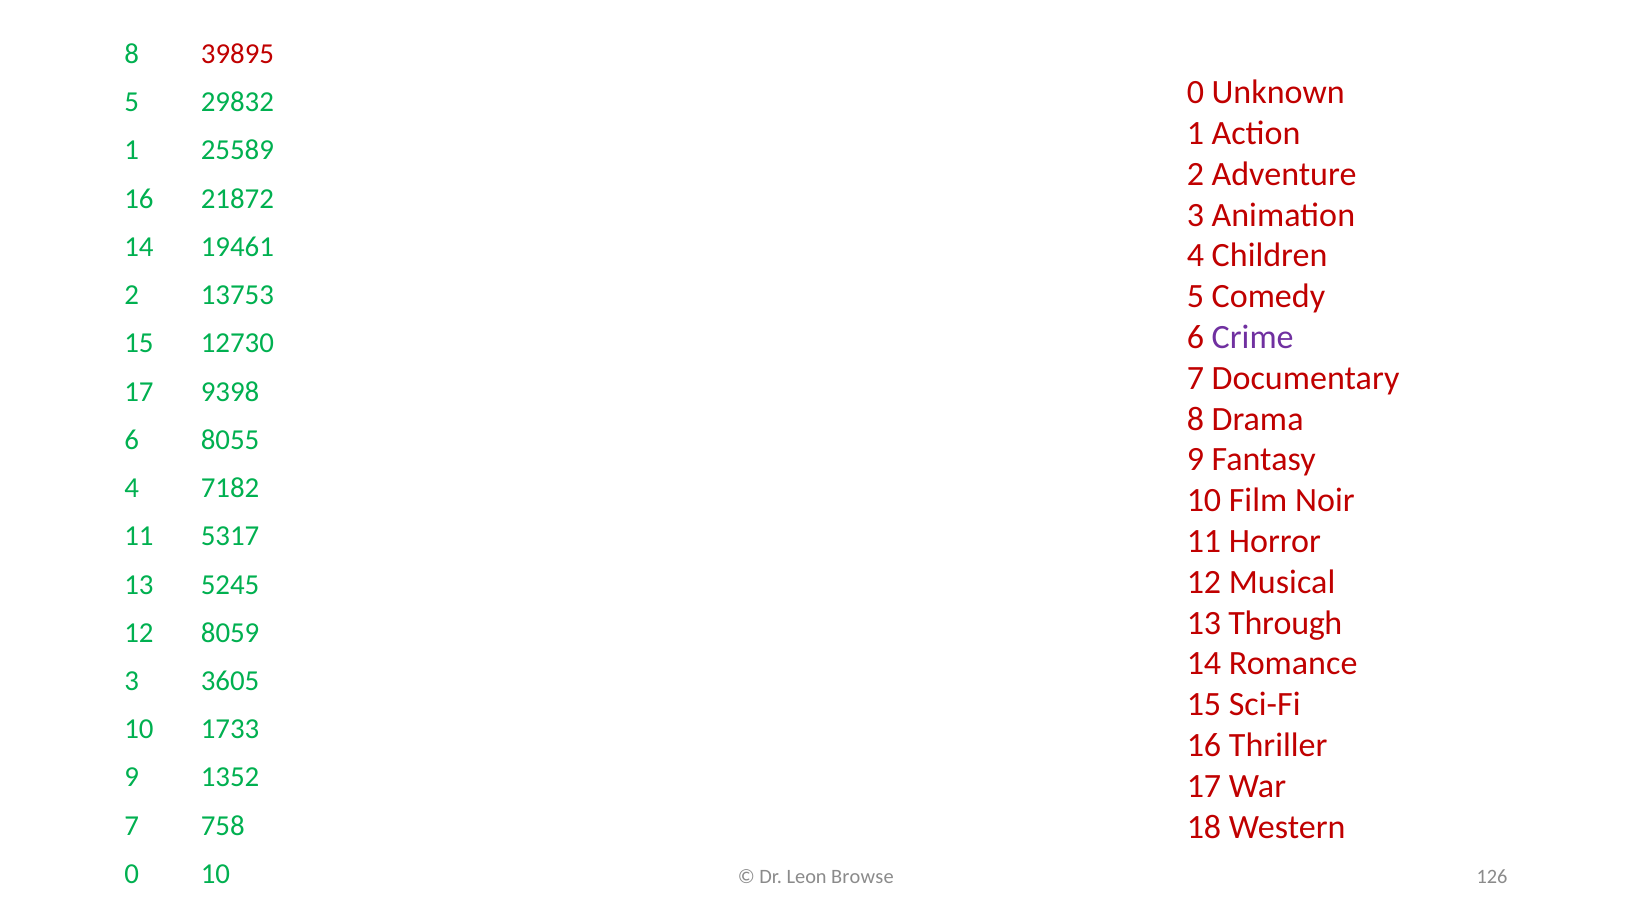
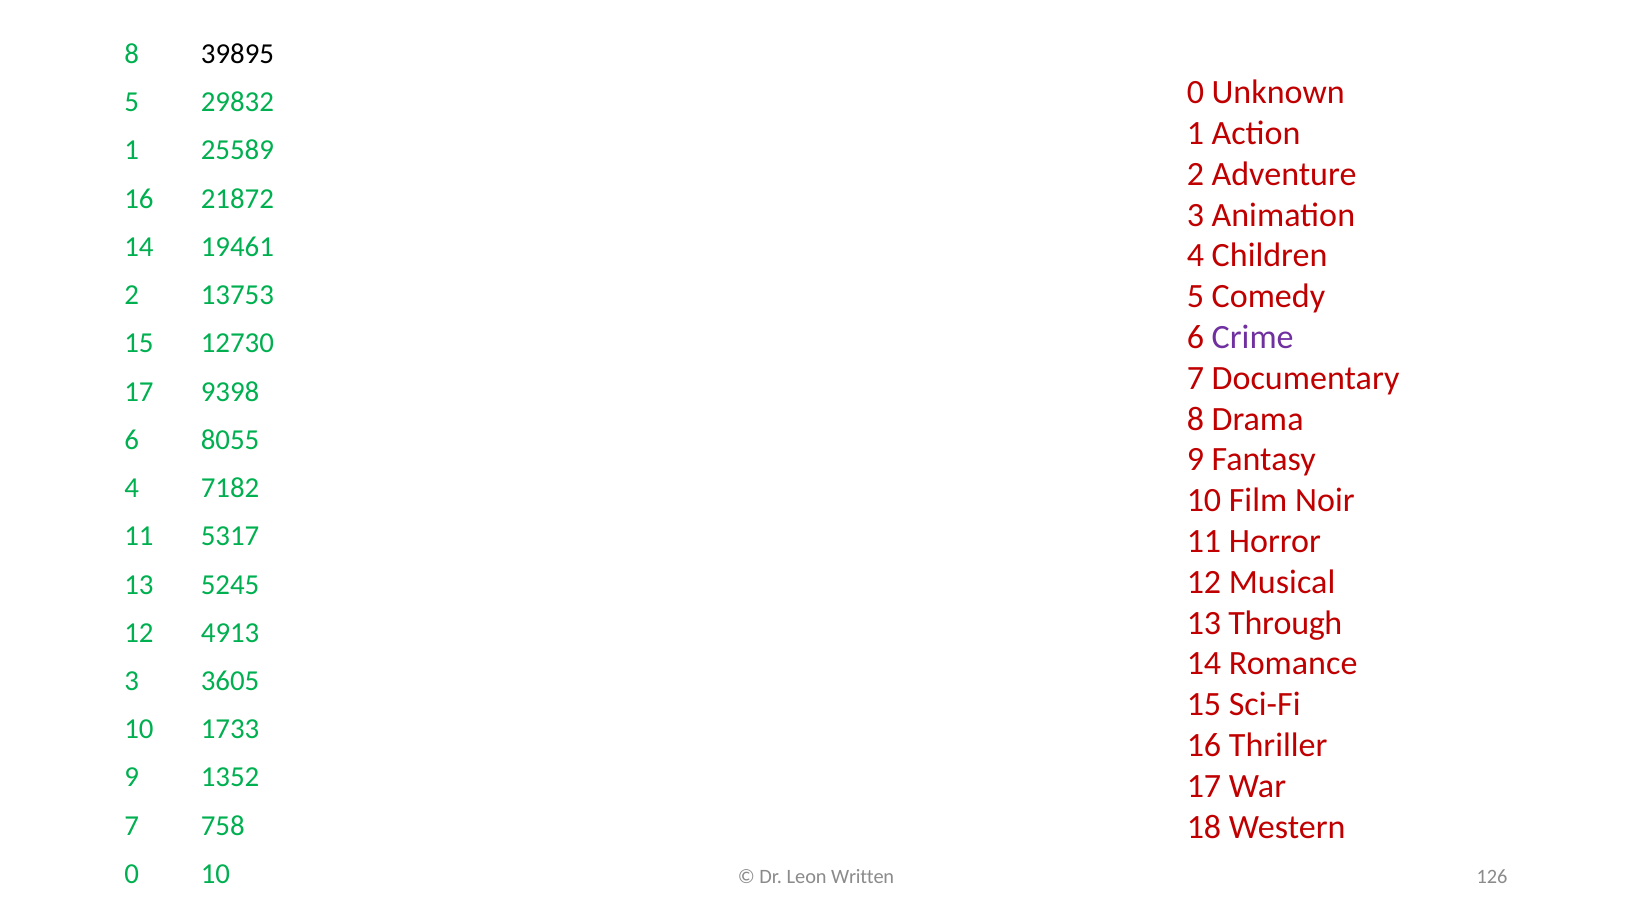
39895 colour: red -> black (237, 54)
8059: 8059 -> 4913 (230, 633)
Browse: Browse -> Written (863, 876)
